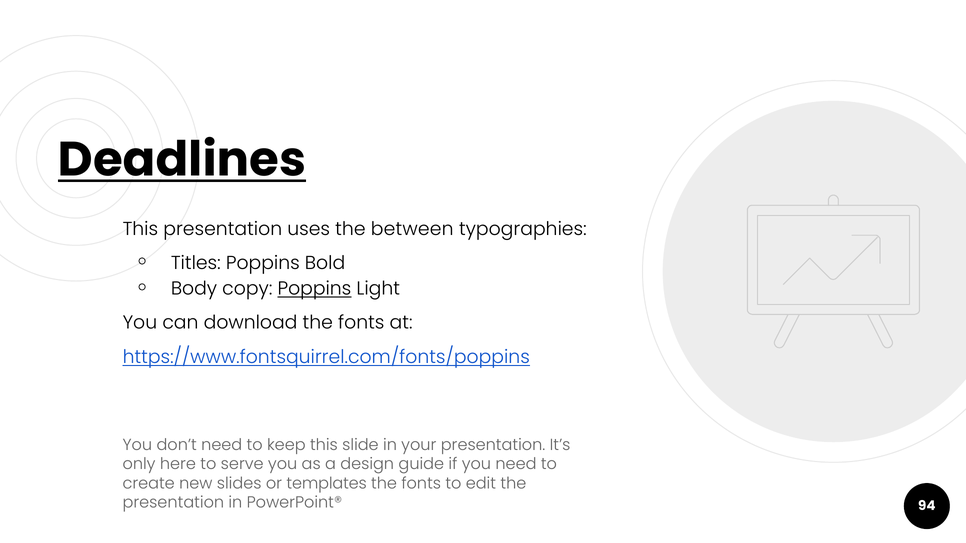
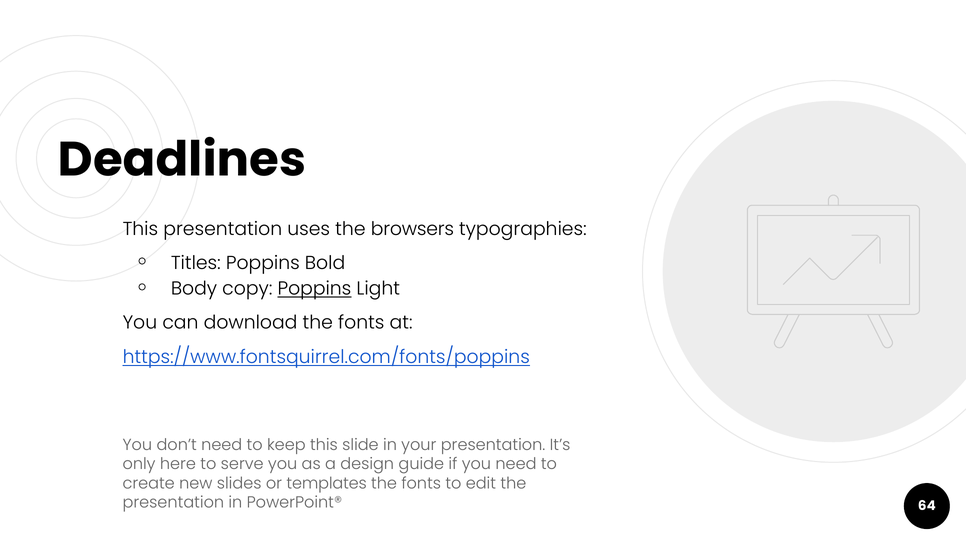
Deadlines underline: present -> none (182, 160)
between: between -> browsers (412, 229)
94: 94 -> 64 (927, 506)
